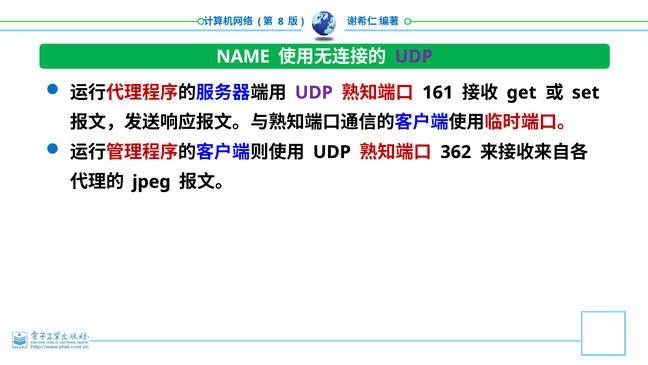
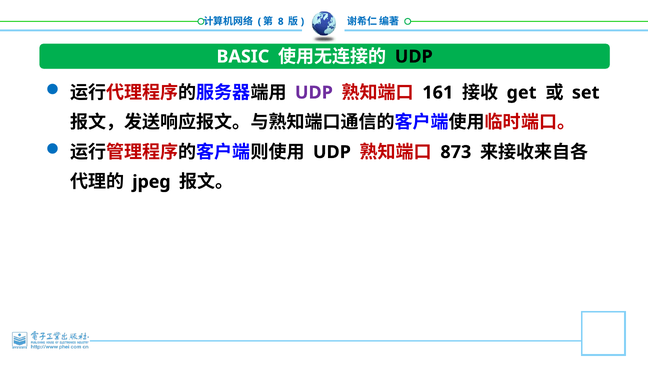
NAME: NAME -> BASIC (243, 57)
UDP colour: purple -> black (414, 57)
362: 362 -> 873 (456, 152)
